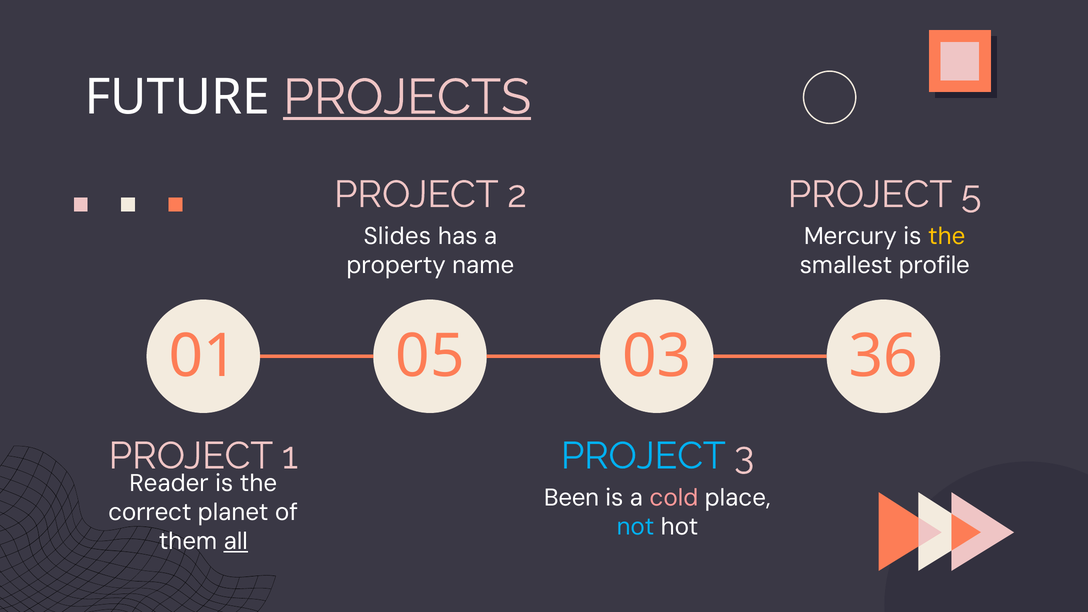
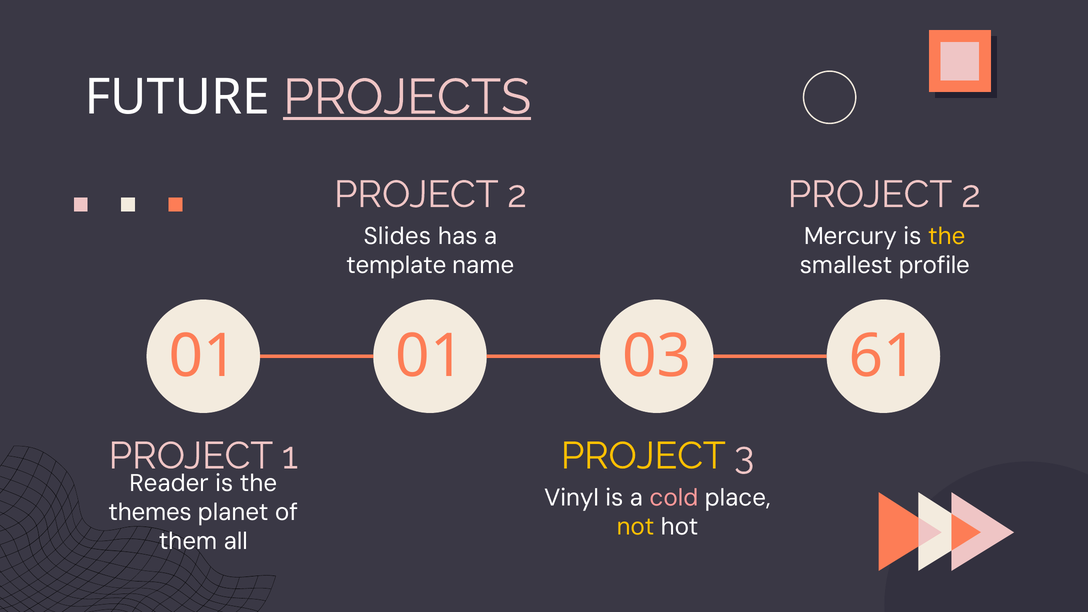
5: 5 -> 2 (971, 195)
property: property -> template (396, 265)
01 05: 05 -> 01 (430, 356)
36: 36 -> 61 (883, 356)
PROJECT colour: light blue -> yellow (643, 456)
Been: Been -> Vinyl (571, 498)
correct: correct -> themes (150, 512)
not colour: light blue -> yellow (636, 527)
all underline: present -> none (236, 541)
